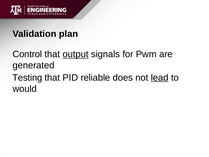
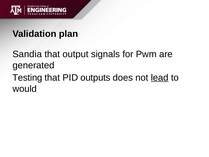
Control: Control -> Sandia (27, 54)
output underline: present -> none (76, 54)
reliable: reliable -> outputs (95, 77)
